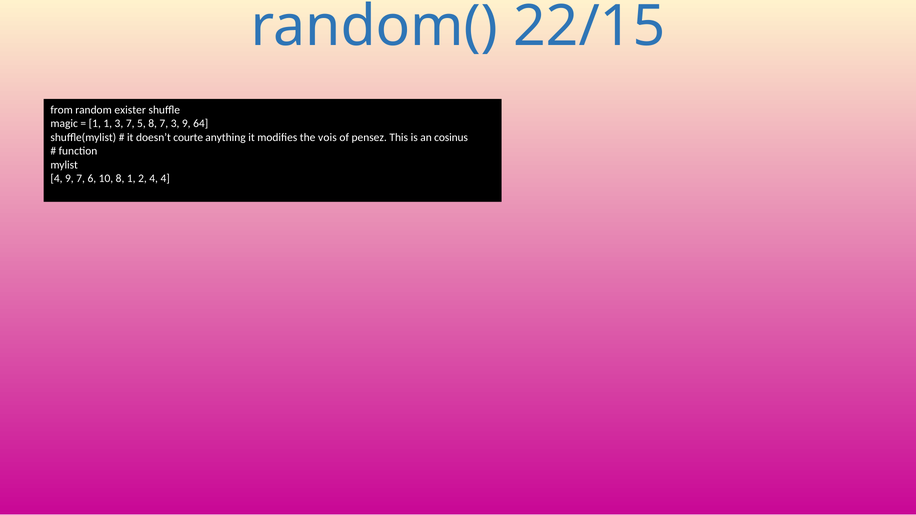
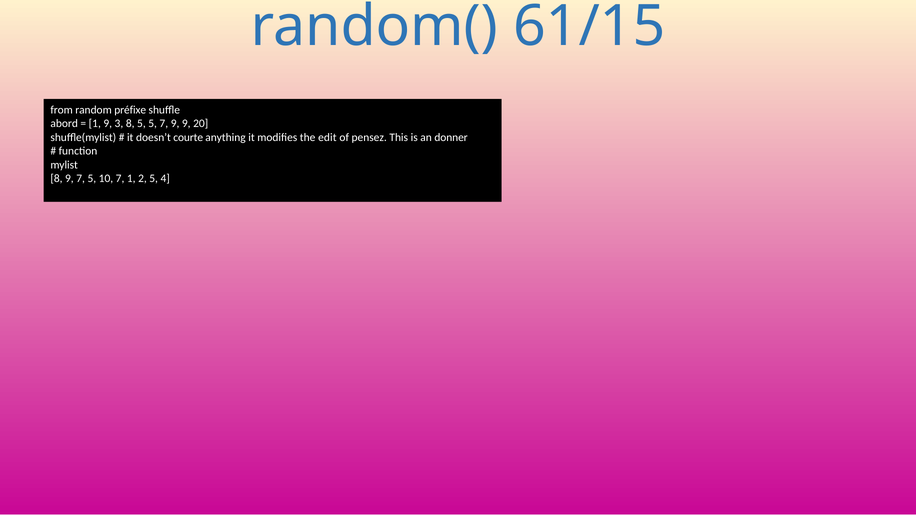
22/15: 22/15 -> 61/15 (589, 26)
exister: exister -> préfixe (130, 110)
magic: magic -> abord (64, 124)
1 1: 1 -> 9 (108, 124)
3 7: 7 -> 8 (130, 124)
5 8: 8 -> 5 (153, 124)
7 3: 3 -> 9 (175, 124)
64: 64 -> 20 (201, 124)
vois: vois -> edit (327, 137)
cosinus: cosinus -> donner (451, 137)
4: 4 -> 8 (56, 179)
7 6: 6 -> 5 (92, 179)
10 8: 8 -> 7 (120, 179)
2 4: 4 -> 5 (154, 179)
